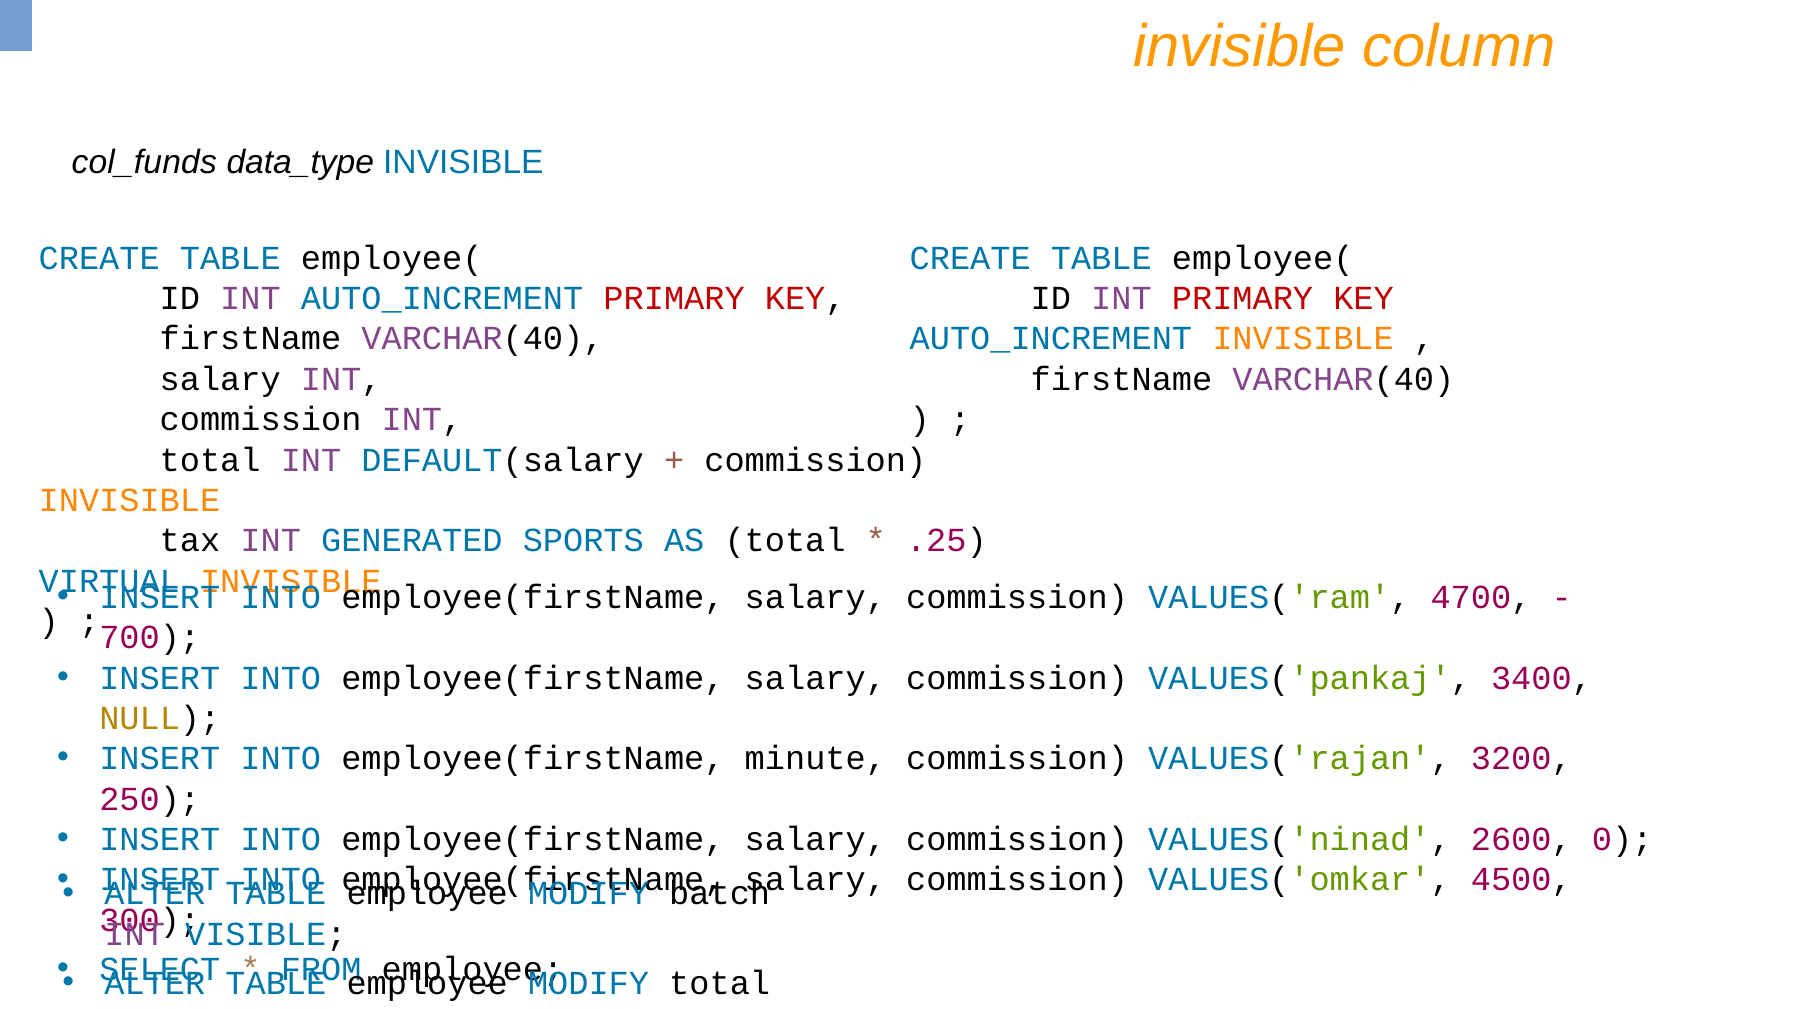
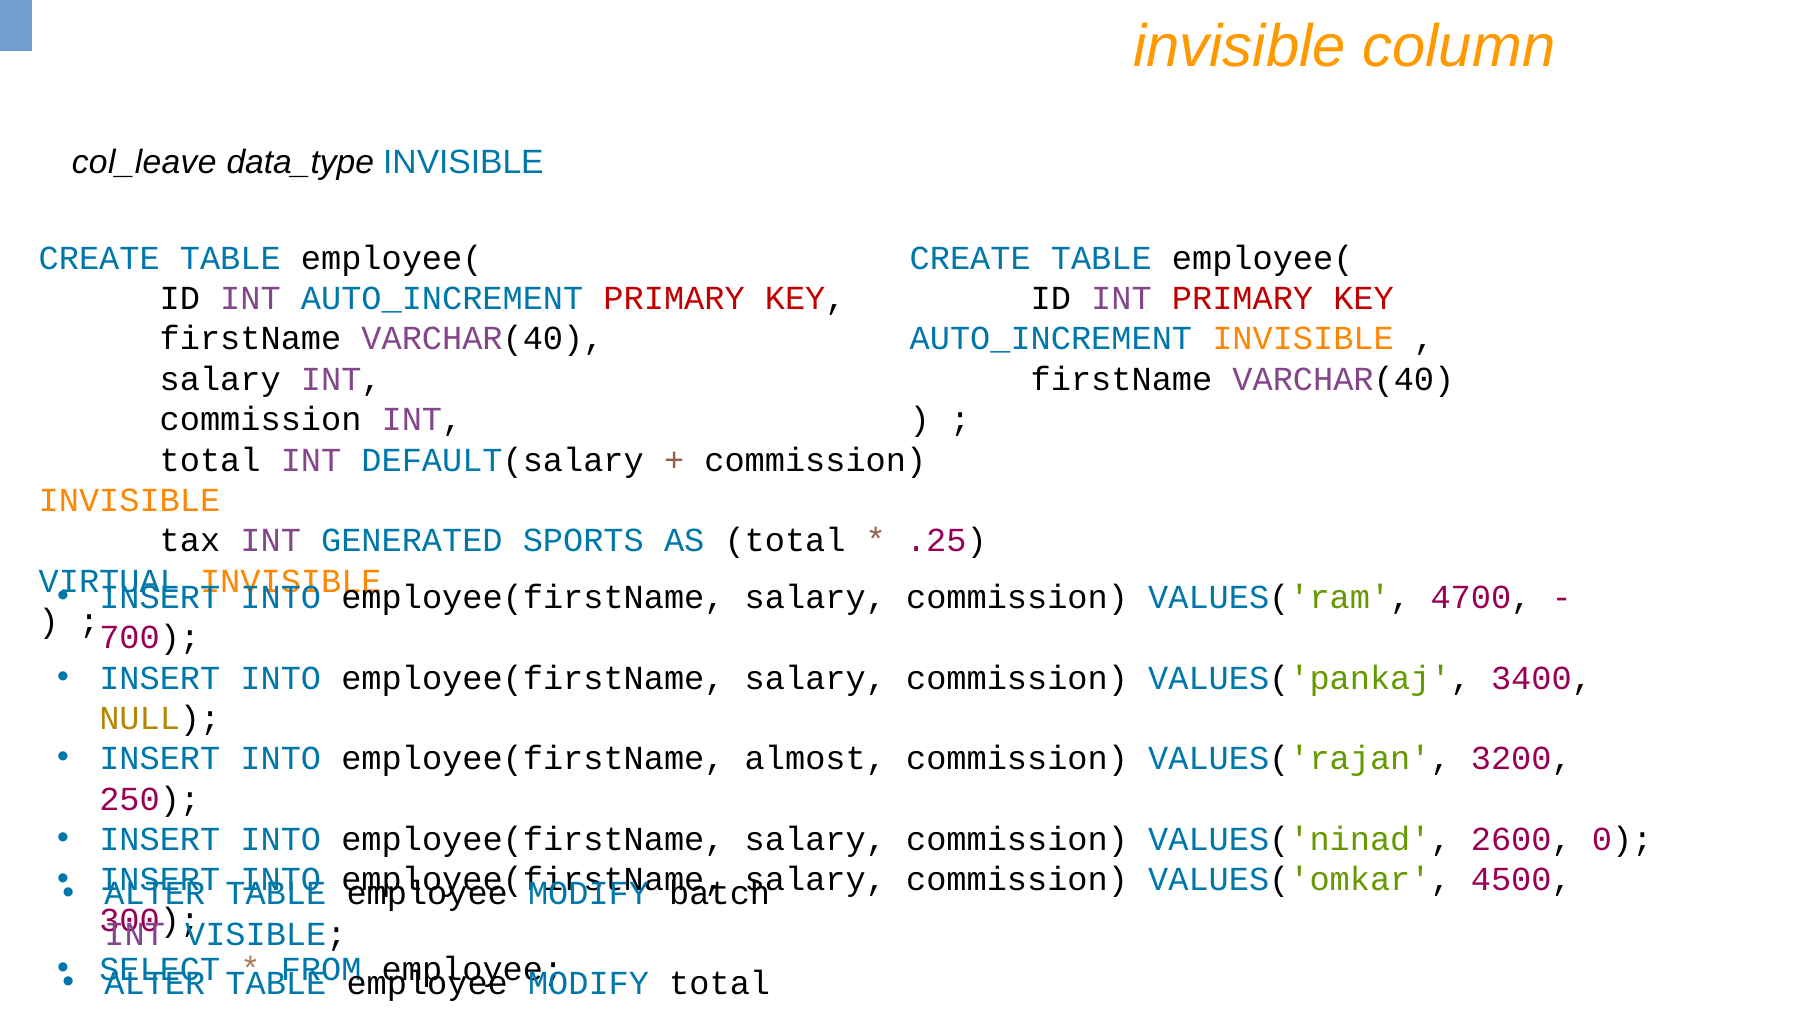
col_funds: col_funds -> col_leave (144, 163)
minute: minute -> almost (815, 758)
